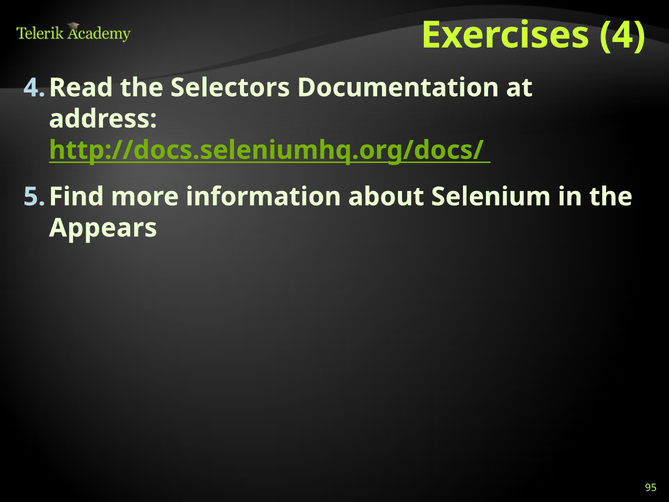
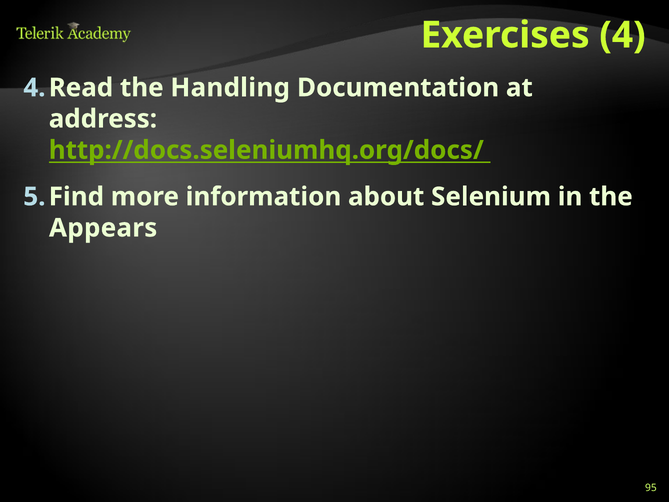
Selectors: Selectors -> Handling (230, 88)
